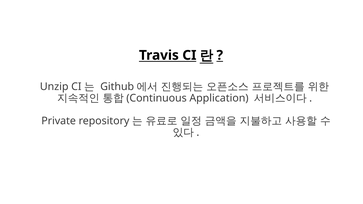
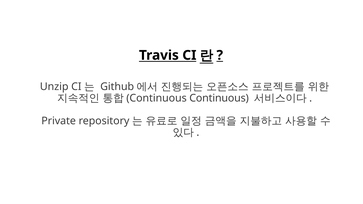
Application: Application -> Continuous (219, 98)
